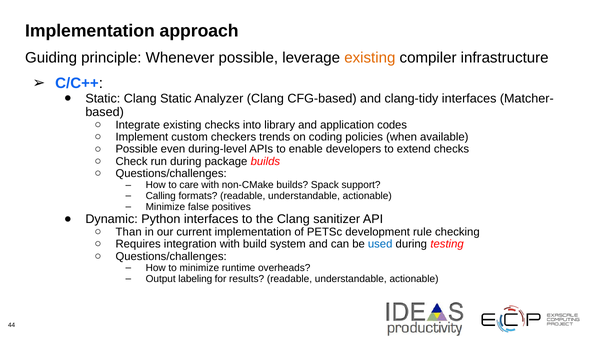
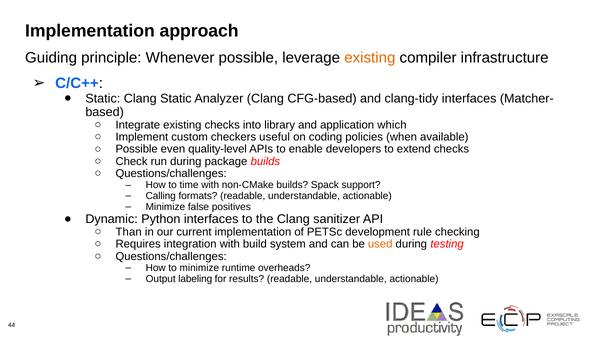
codes: codes -> which (392, 125)
trends: trends -> useful (275, 137)
during-level: during-level -> quality-level (218, 149)
care: care -> time (189, 185)
used colour: blue -> orange (380, 244)
